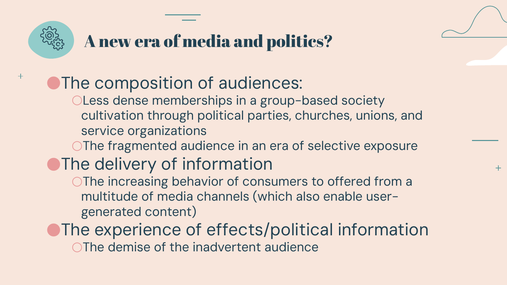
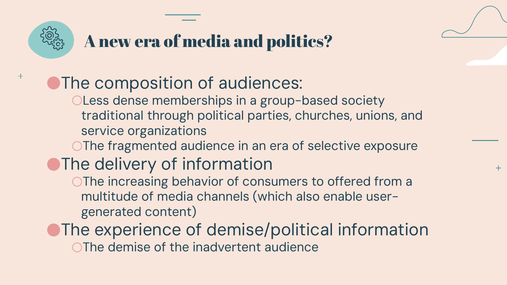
cultivation: cultivation -> traditional (112, 116)
effects/political: effects/political -> demise/political (270, 230)
